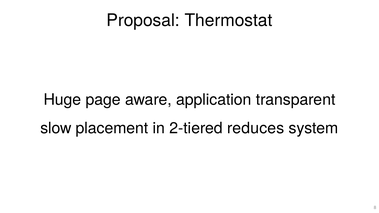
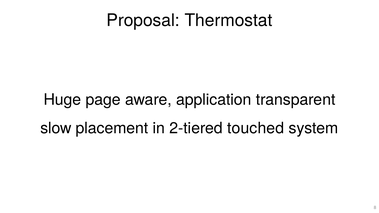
reduces: reduces -> touched (256, 128)
